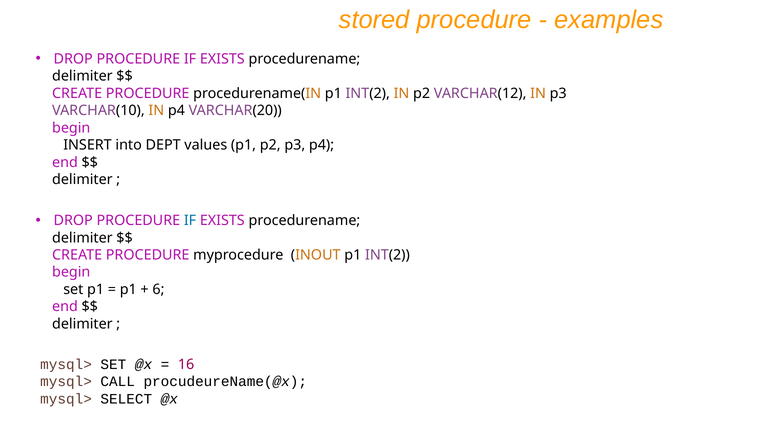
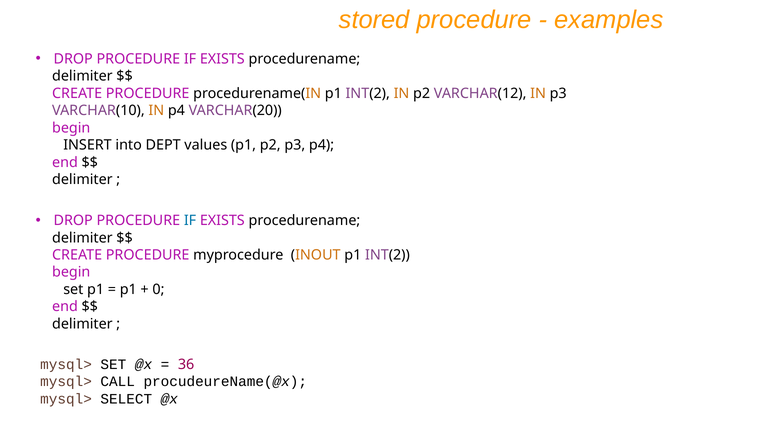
6: 6 -> 0 (158, 289)
16: 16 -> 36 (186, 364)
